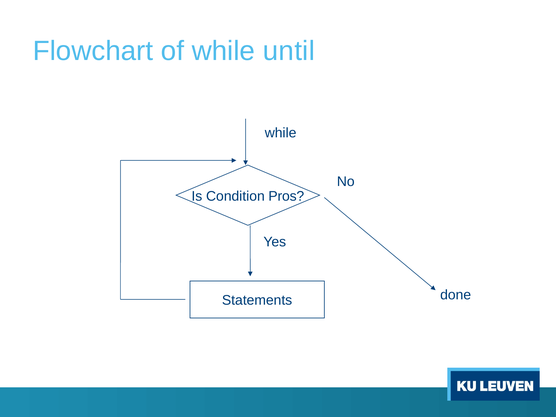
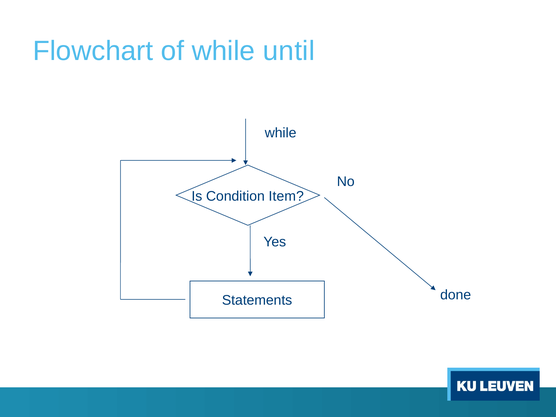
Pros: Pros -> Item (286, 196)
